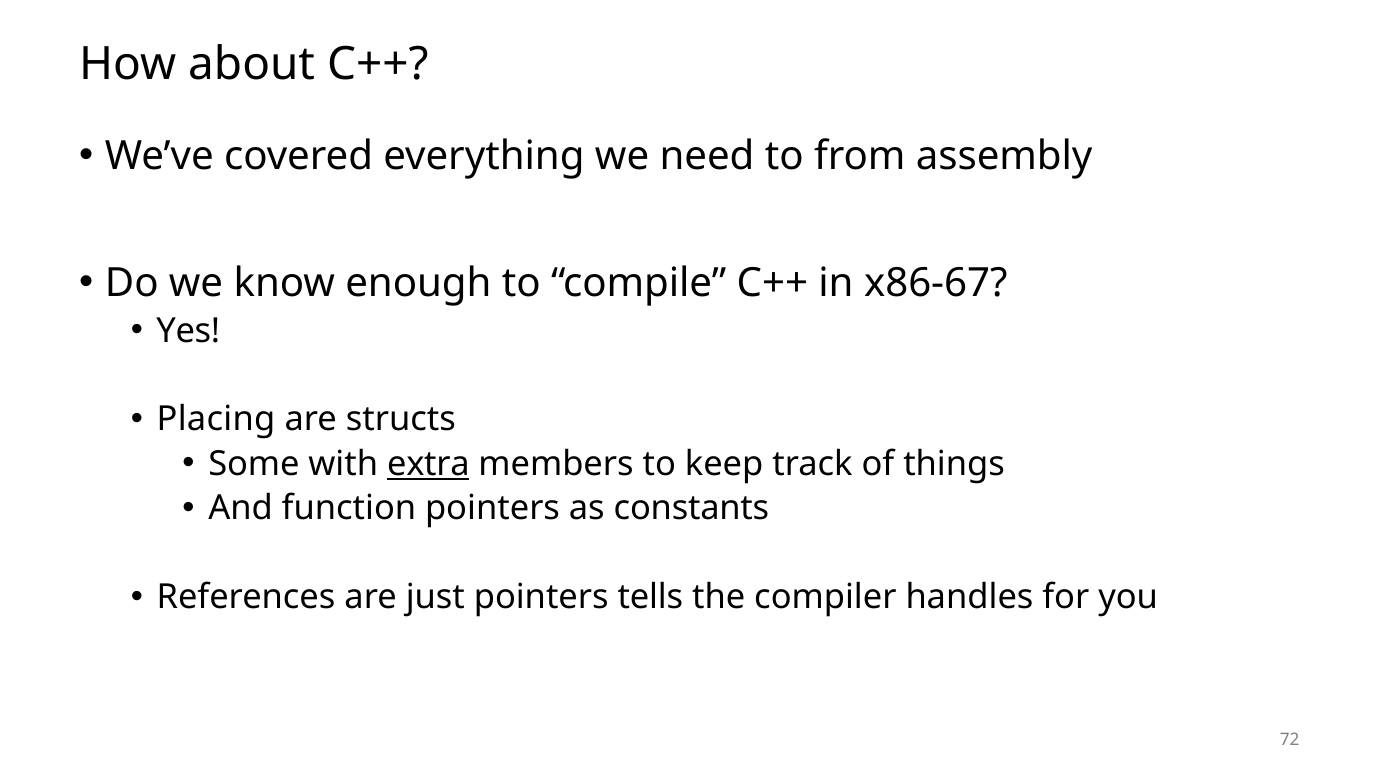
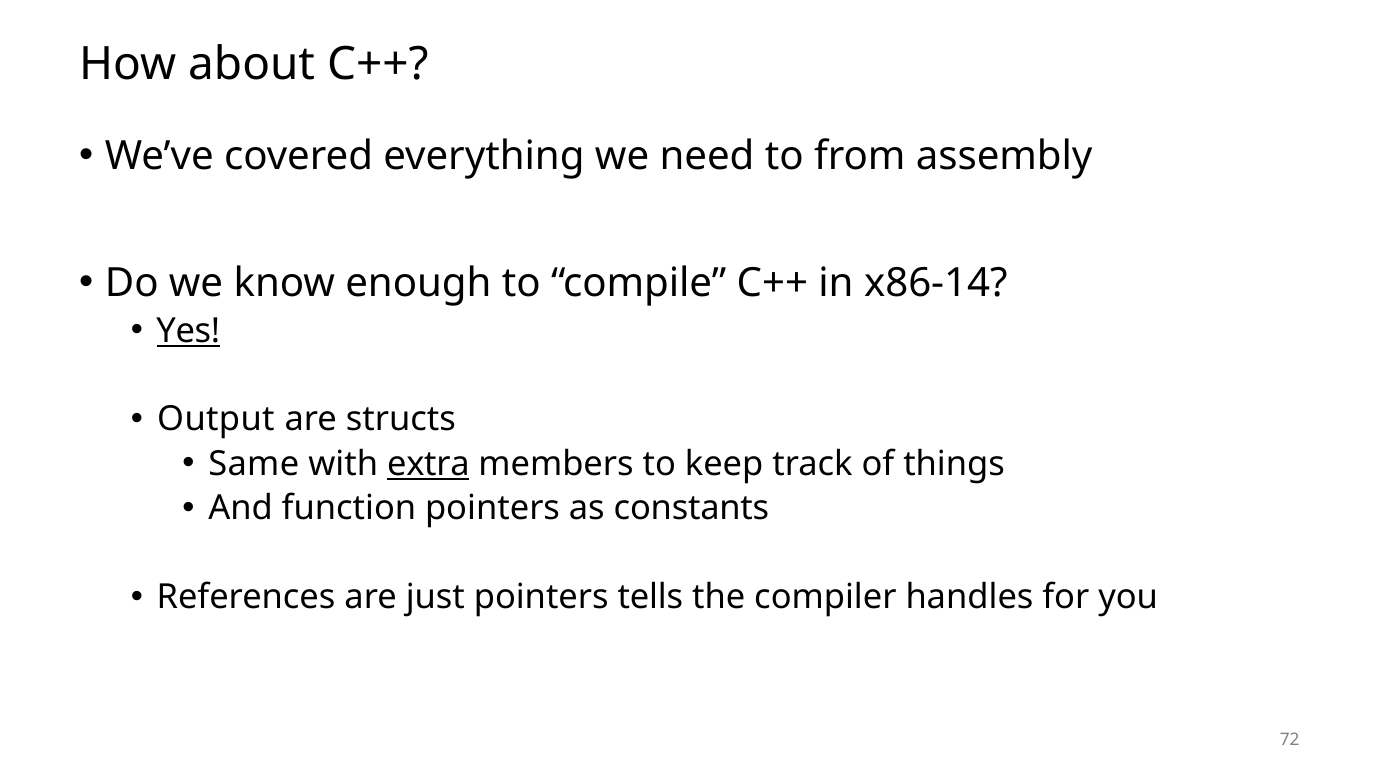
x86-67: x86-67 -> x86-14 (936, 283)
Yes underline: none -> present (188, 331)
Placing: Placing -> Output (216, 419)
Some: Some -> Same (254, 464)
